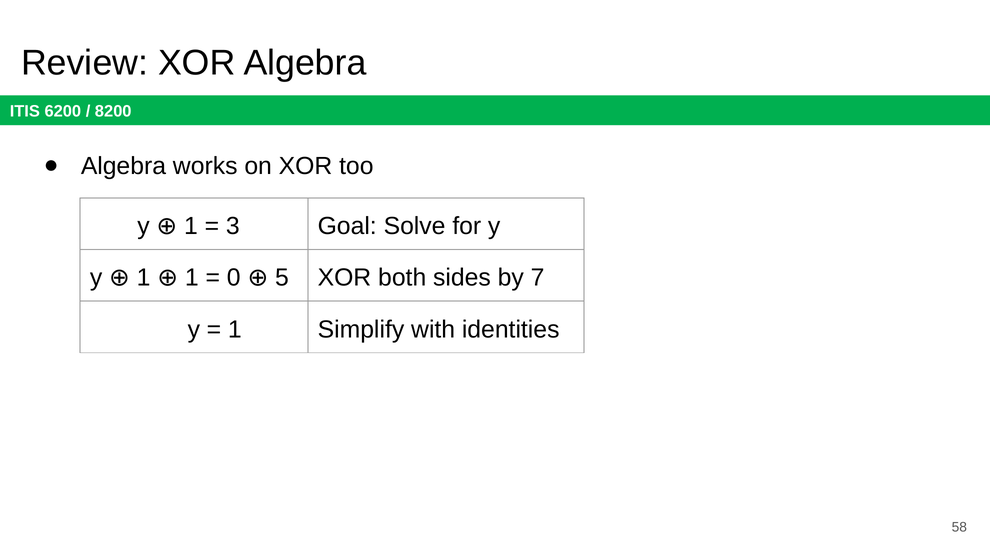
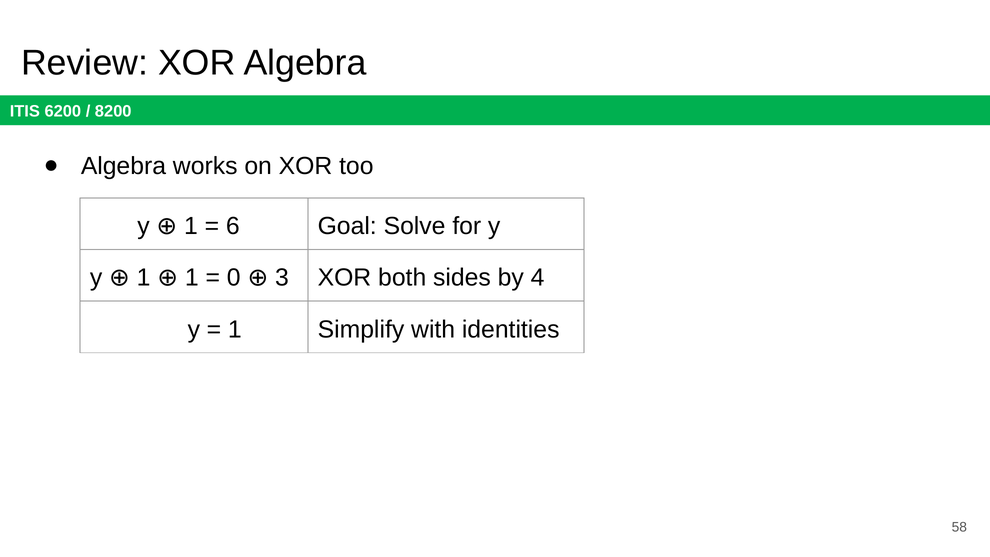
3: 3 -> 6 (233, 226)
5: 5 -> 3 (282, 278)
7: 7 -> 4 (538, 278)
